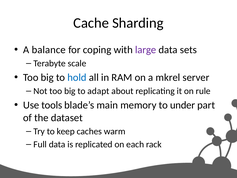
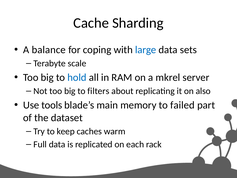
large colour: purple -> blue (146, 50)
adapt: adapt -> filters (98, 91)
rule: rule -> also (203, 91)
under: under -> failed (182, 105)
